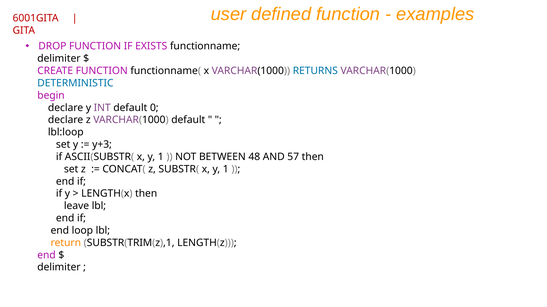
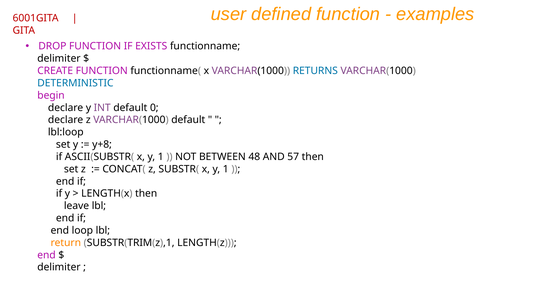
y+3: y+3 -> y+8 (102, 145)
